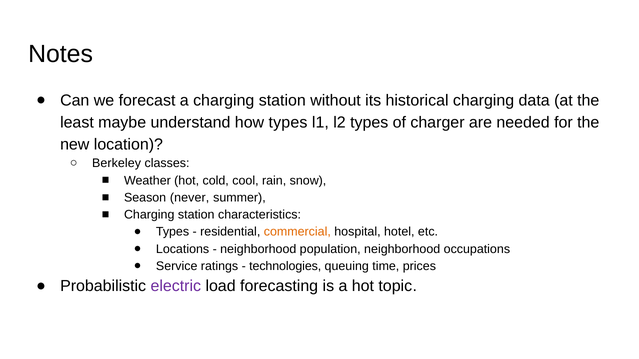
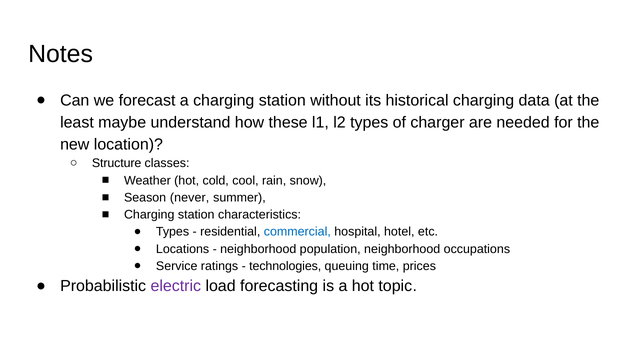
how types: types -> these (288, 123)
Berkeley: Berkeley -> Structure (117, 164)
commercial colour: orange -> blue (297, 232)
